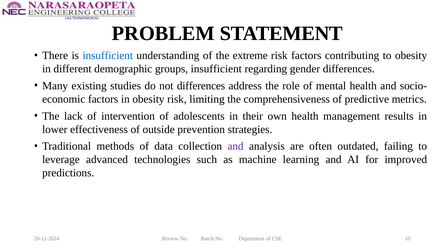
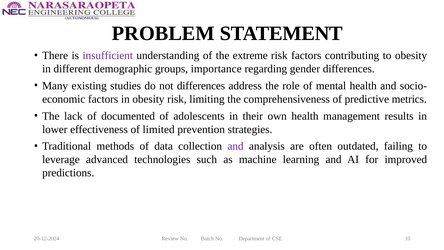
insufficient colour: blue -> purple (108, 55)
groups insufficient: insufficient -> importance (216, 69)
intervention: intervention -> documented (128, 116)
outside: outside -> limited (159, 129)
